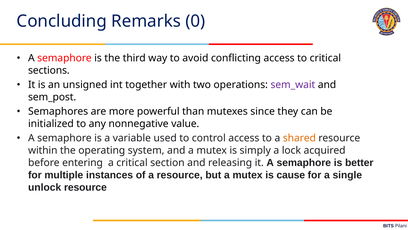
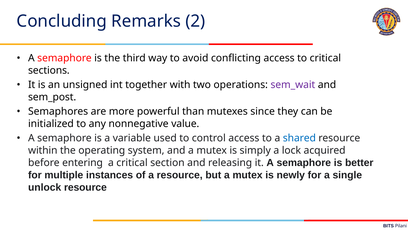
0: 0 -> 2 (195, 21)
shared colour: orange -> blue (299, 138)
cause: cause -> newly (291, 175)
